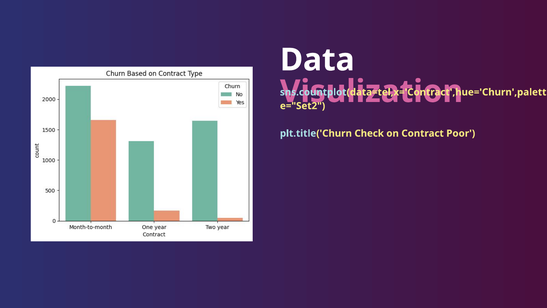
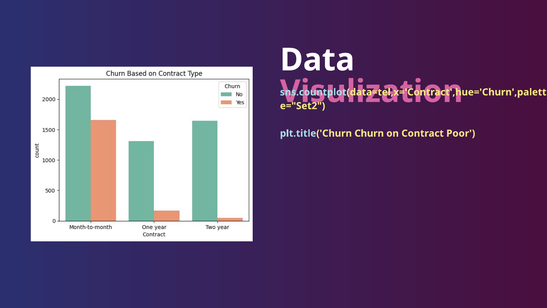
Check: Check -> Churn (369, 133)
